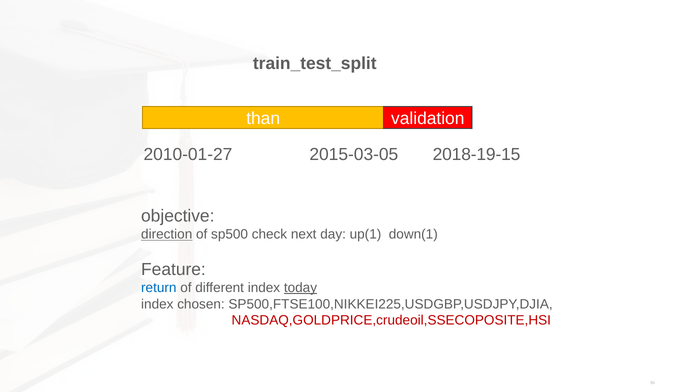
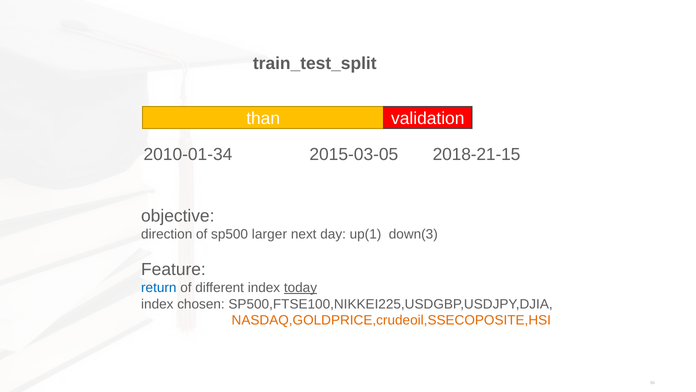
2010-01-27: 2010-01-27 -> 2010-01-34 (188, 154)
2018-19-15: 2018-19-15 -> 2018-21-15 (477, 154)
direction underline: present -> none (167, 234)
check: check -> larger (269, 234)
down(1: down(1 -> down(3 (413, 234)
NASDAQ,GOLDPRICE,crudeoil,SSECOPOSITE,HSI colour: red -> orange (391, 320)
